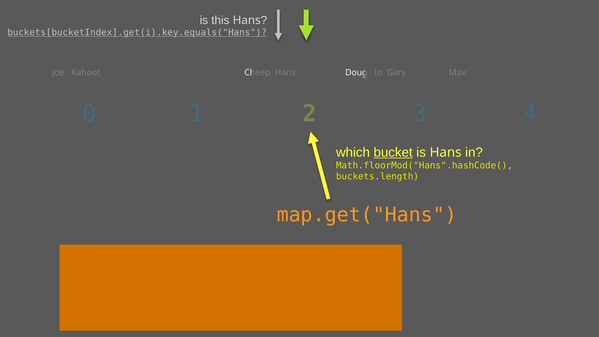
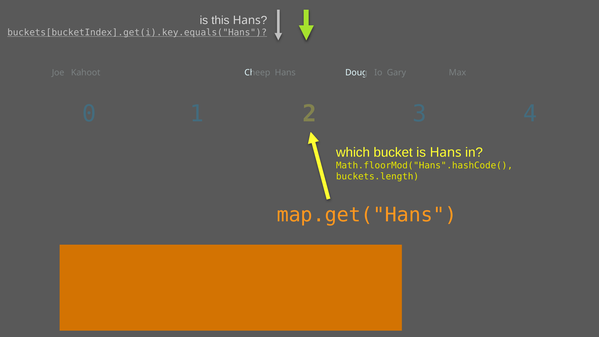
bucket underline: present -> none (393, 152)
